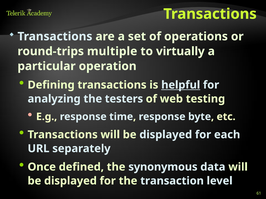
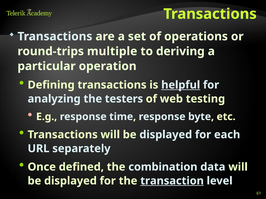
virtually: virtually -> deriving (180, 51)
synonymous: synonymous -> combination (163, 167)
transaction underline: none -> present (172, 181)
